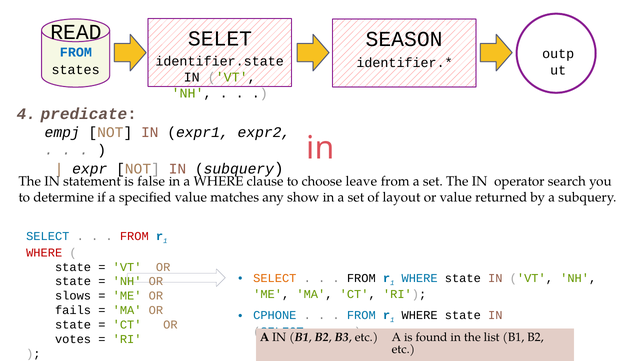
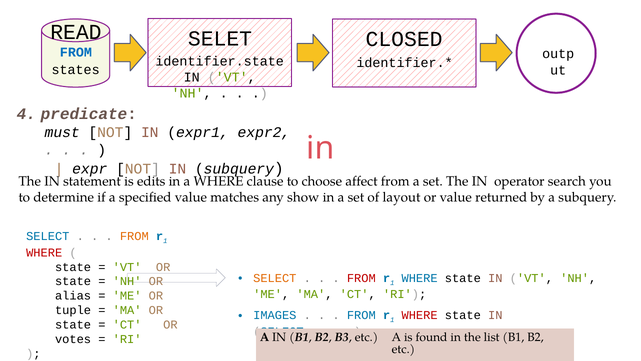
SEASON: SEASON -> CLOSED (404, 39)
empj: empj -> must (62, 132)
false: false -> edits (151, 181)
leave: leave -> affect (361, 181)
FROM colour: red -> orange (134, 236)
FROM colour: black -> red (361, 278)
slows: slows -> alias (73, 296)
fails: fails -> tuple (73, 310)
CPHONE: CPHONE -> IMAGES (275, 315)
WHERE colour: black -> red (420, 315)
